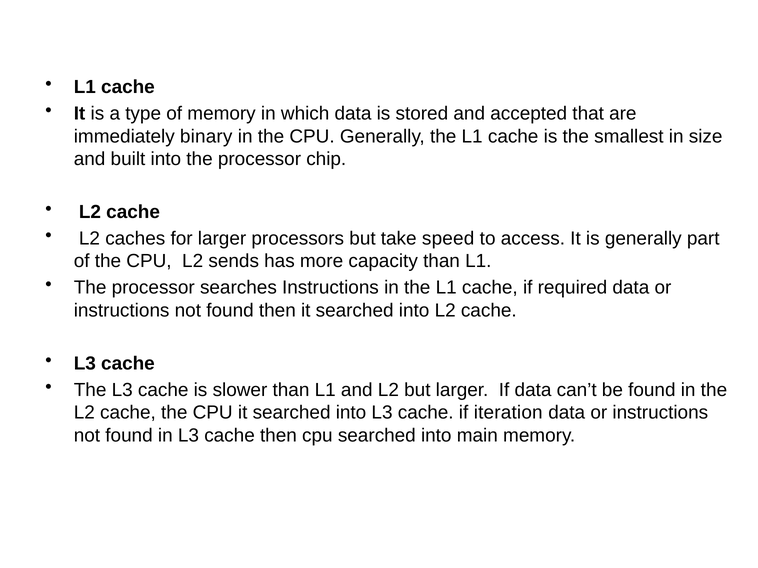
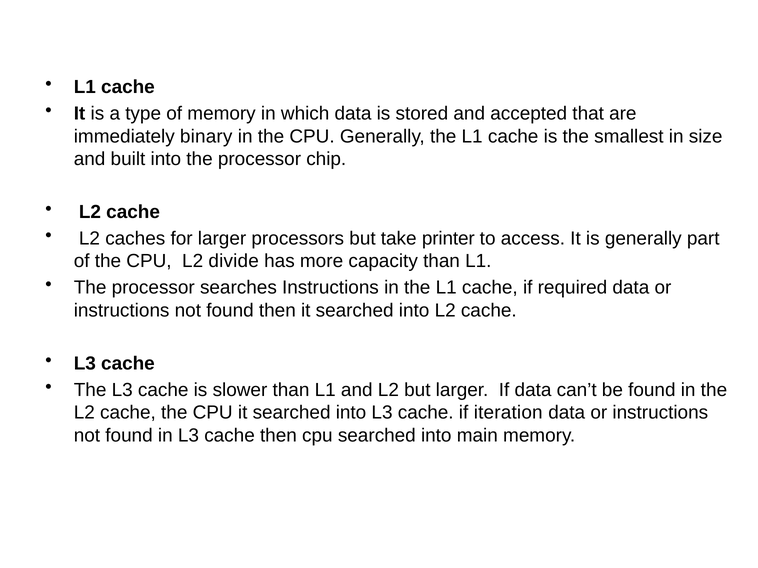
speed: speed -> printer (448, 239)
sends: sends -> divide (234, 261)
